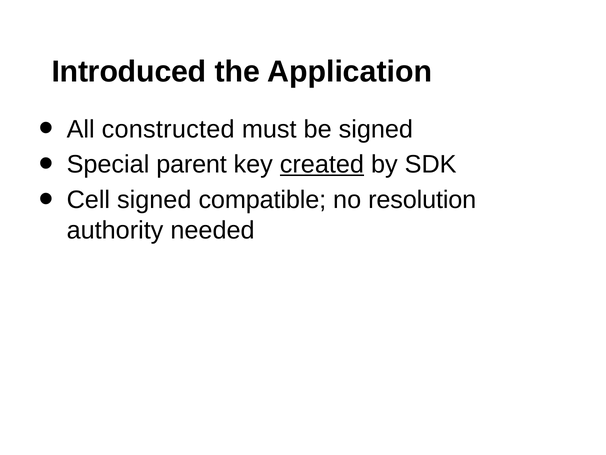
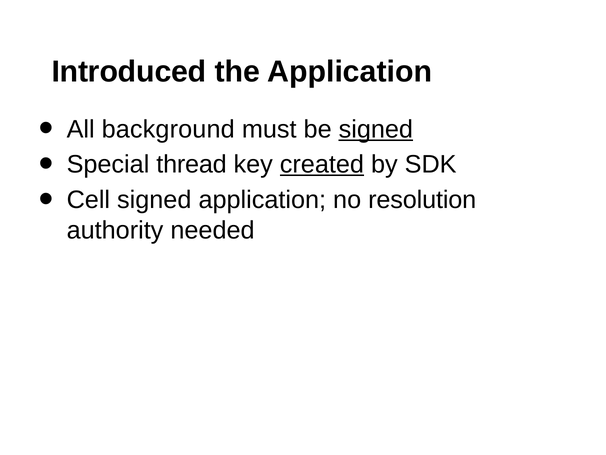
constructed: constructed -> background (168, 129)
signed underline: none -> present (376, 129)
parent: parent -> thread (192, 164)
signed compatible: compatible -> application (262, 200)
